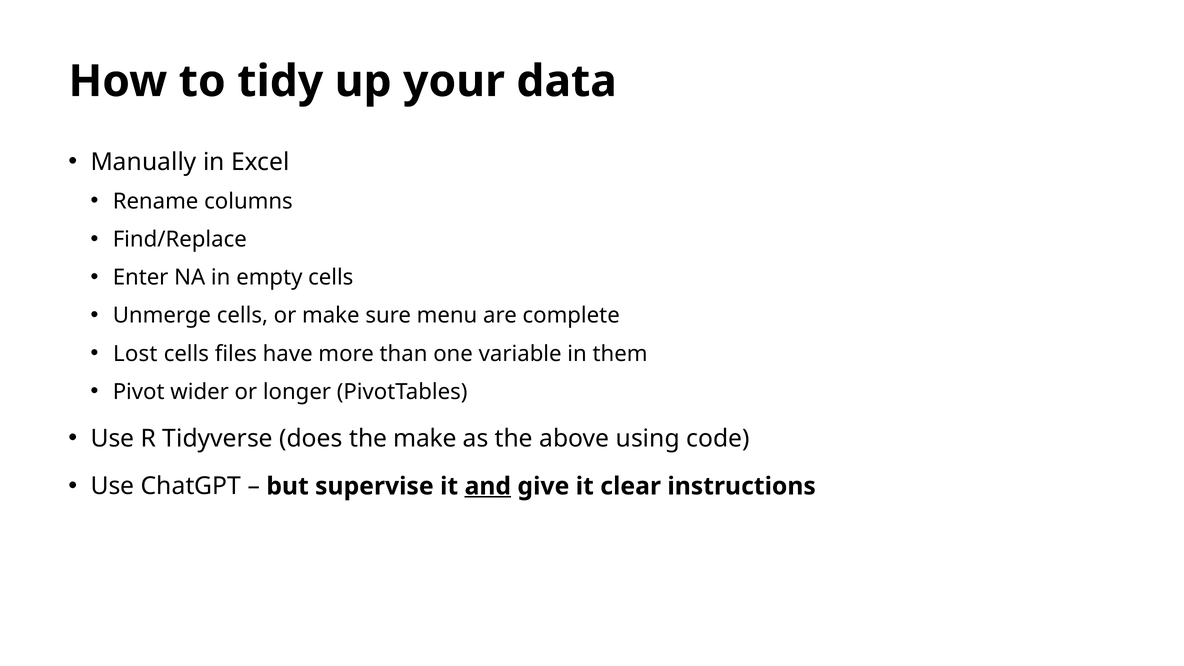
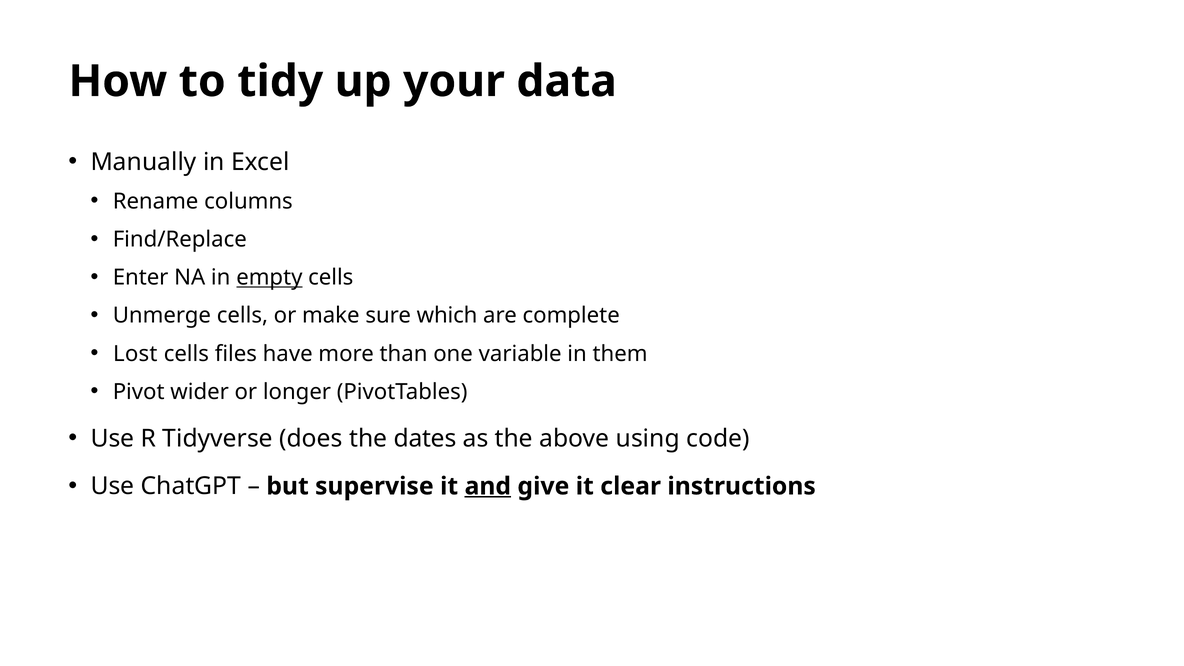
empty underline: none -> present (269, 278)
menu: menu -> which (447, 316)
the make: make -> dates (425, 438)
